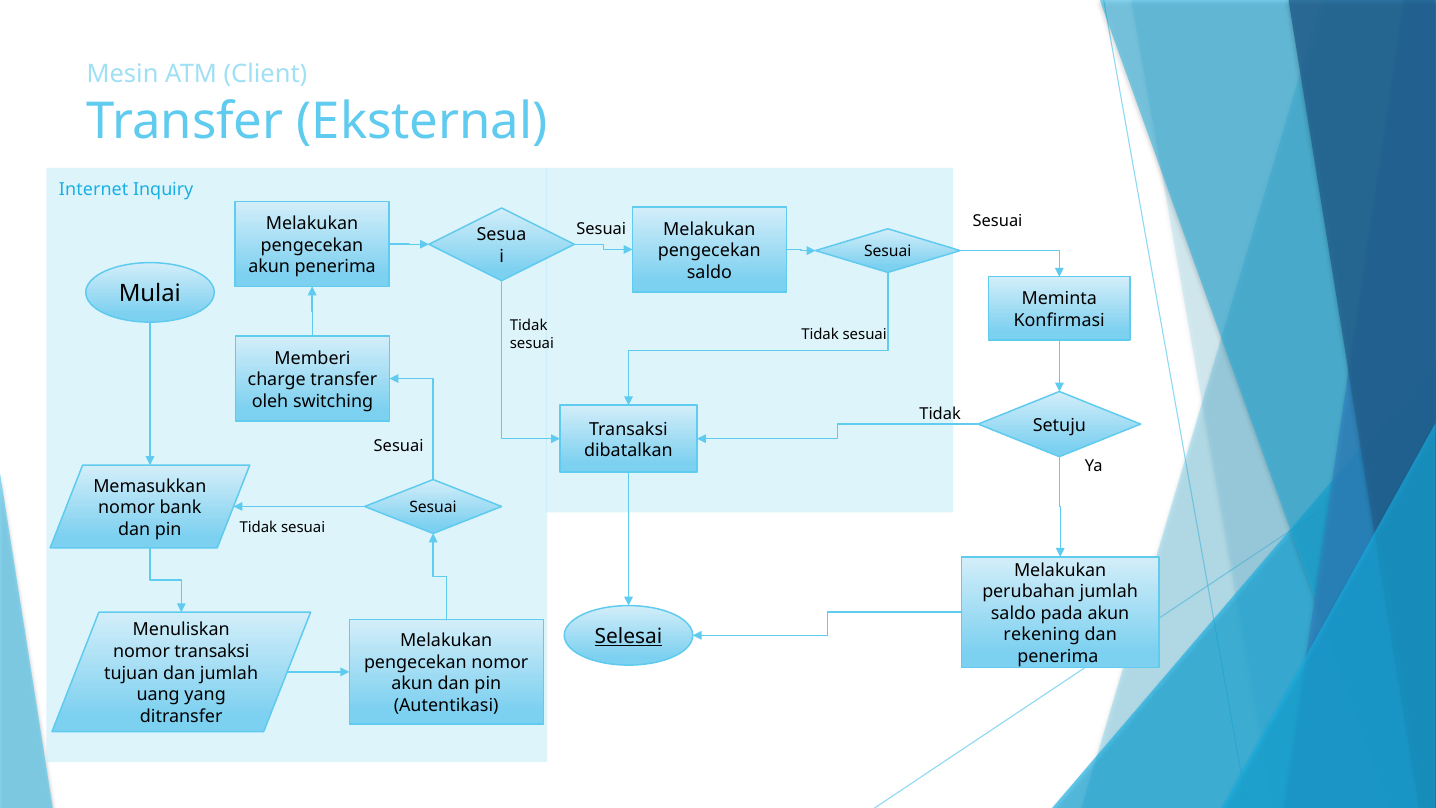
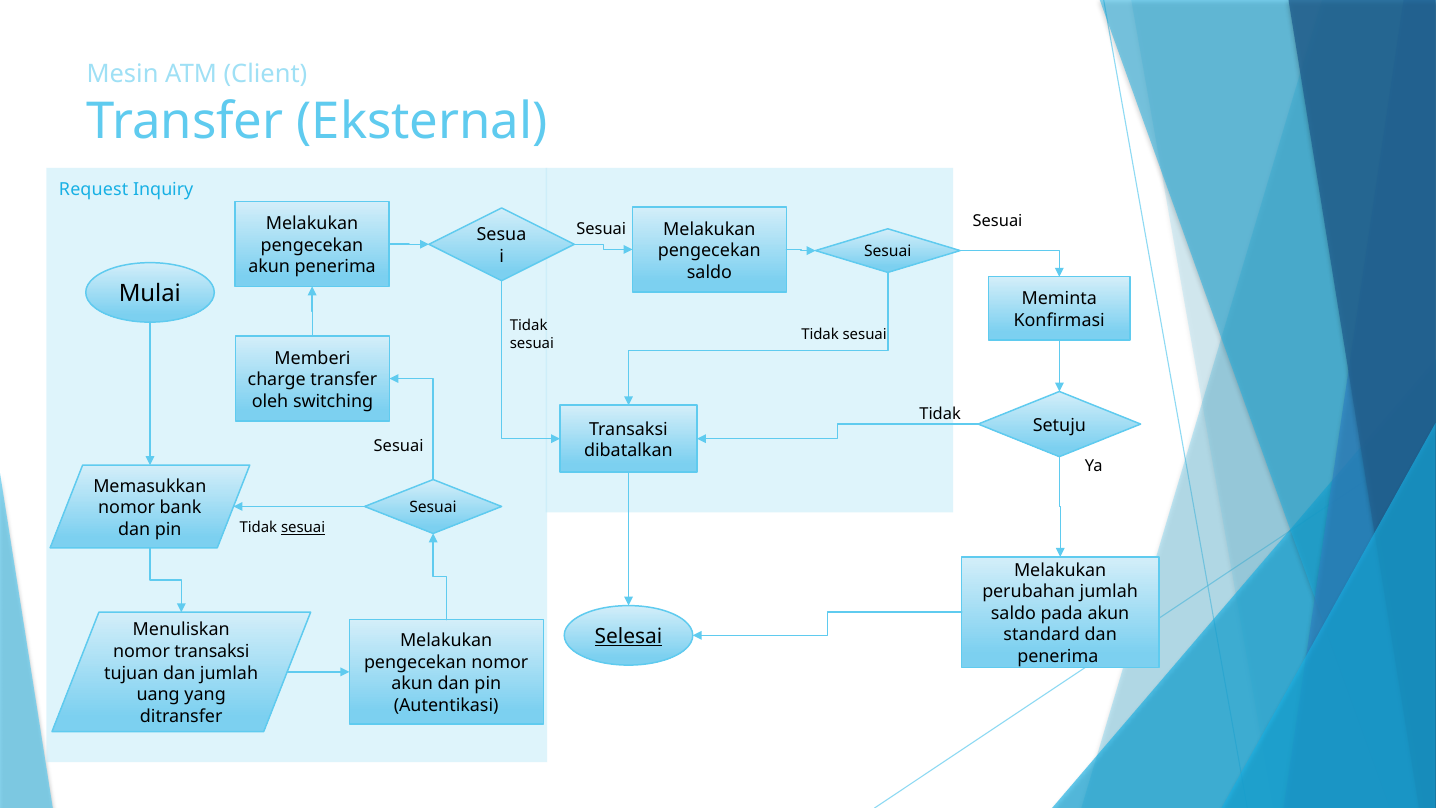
Internet: Internet -> Request (94, 190)
sesuai underline: none -> present (303, 527)
rekening: rekening -> standard (1042, 635)
